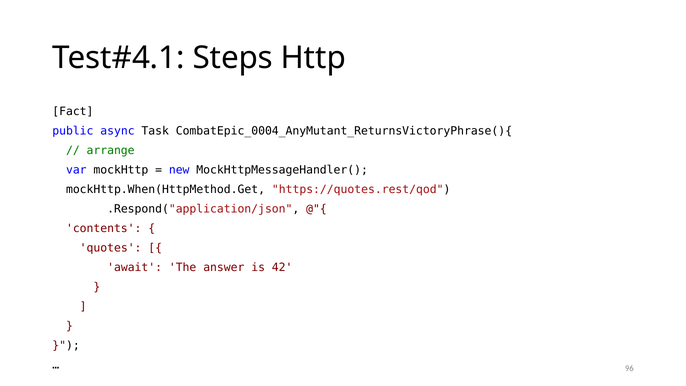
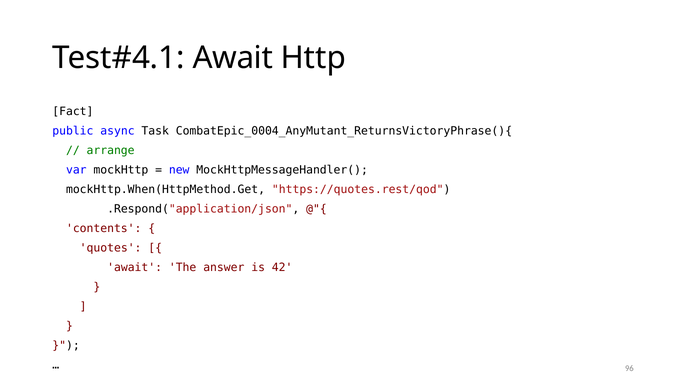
Steps: Steps -> Await (233, 58)
